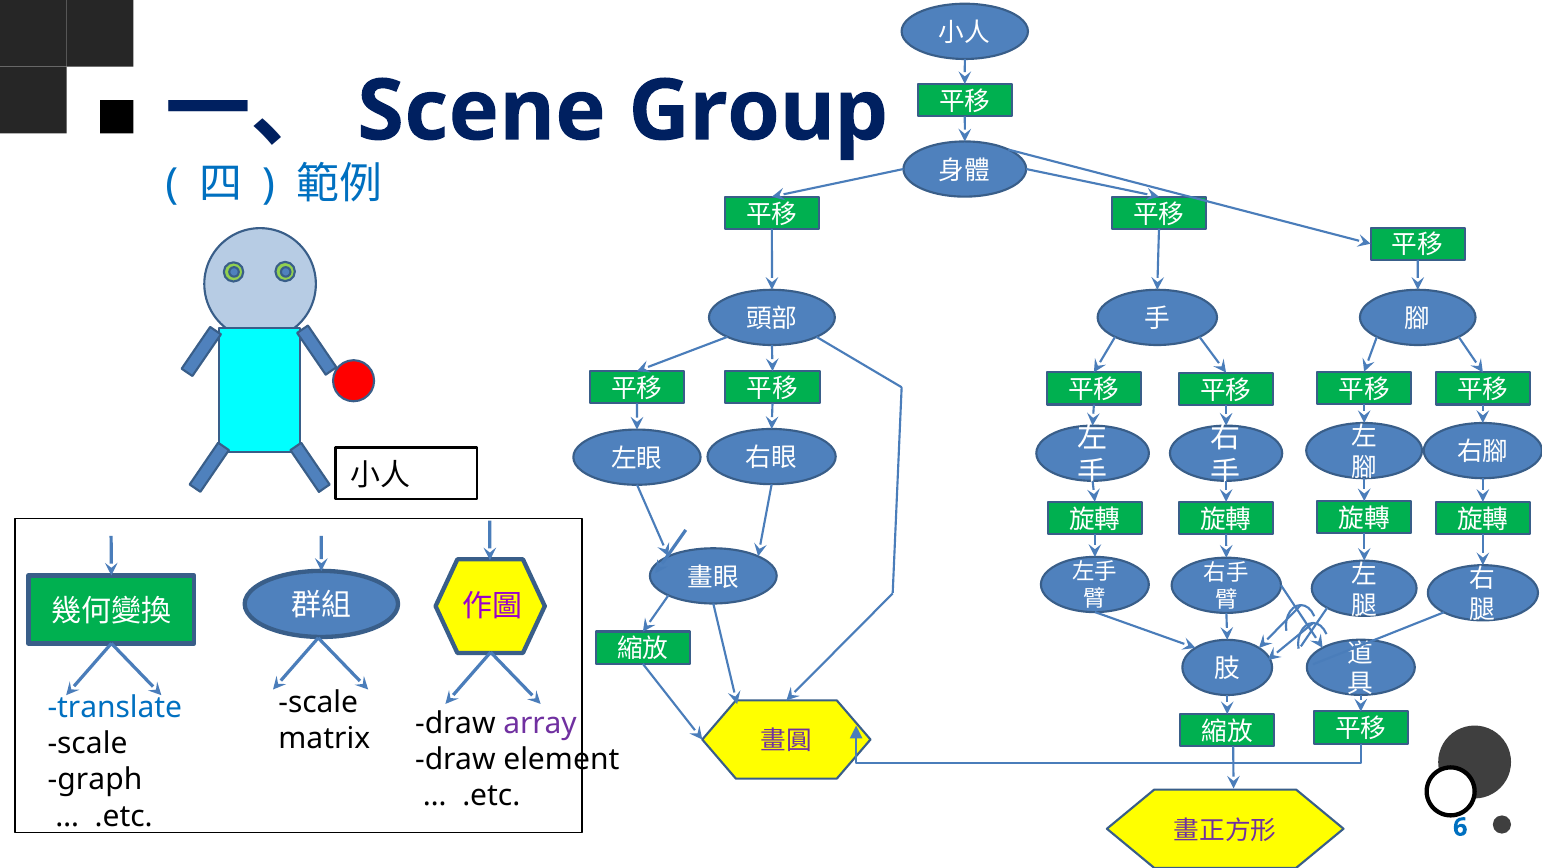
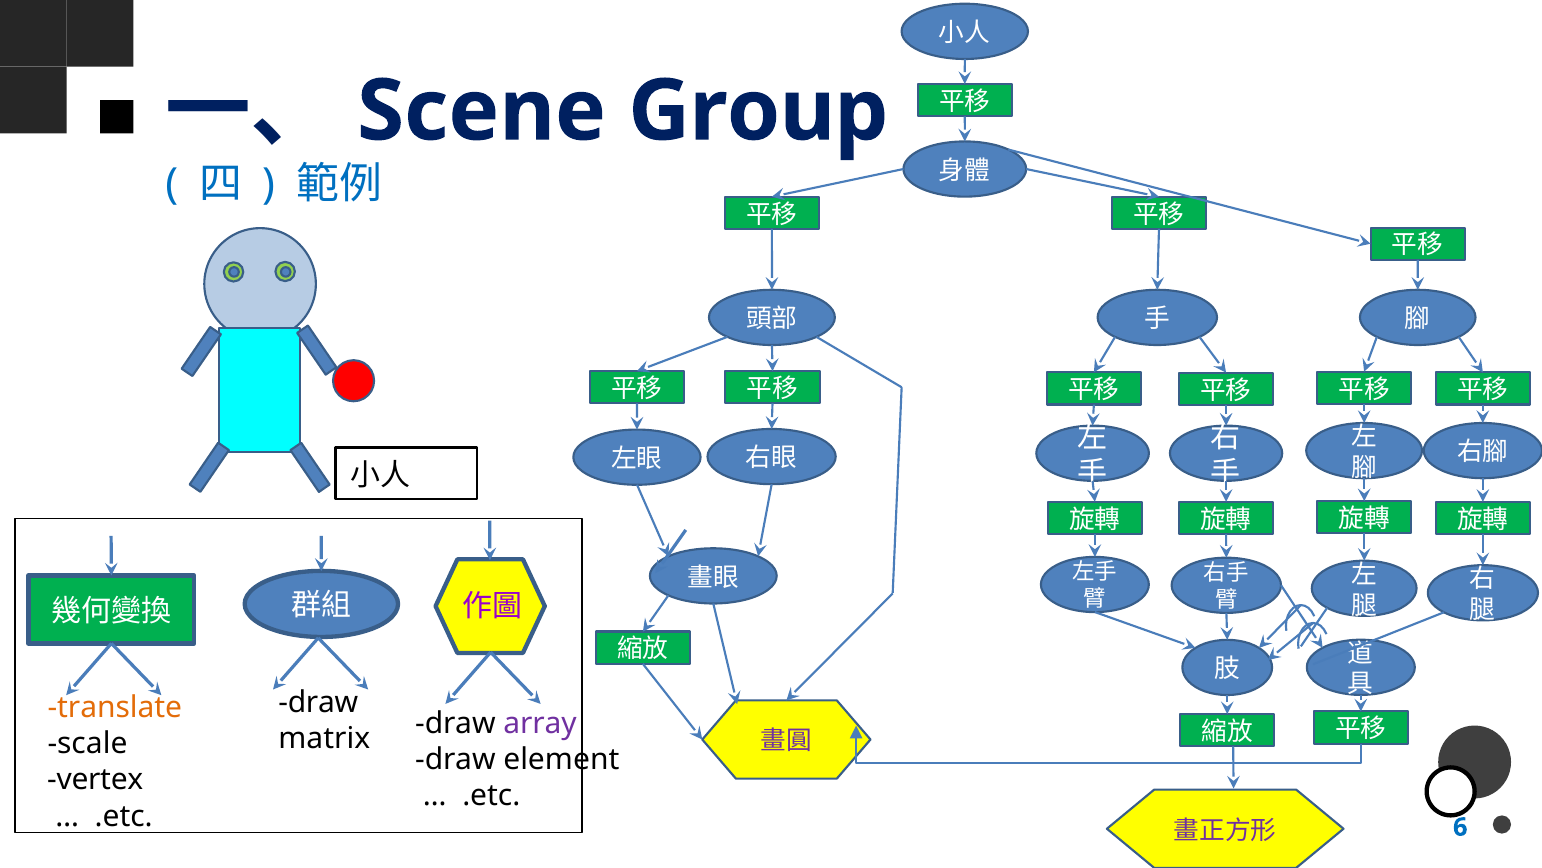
scale: scale -> draw (318, 702)
translate colour: blue -> orange (115, 708)
graph: graph -> vertex (95, 780)
